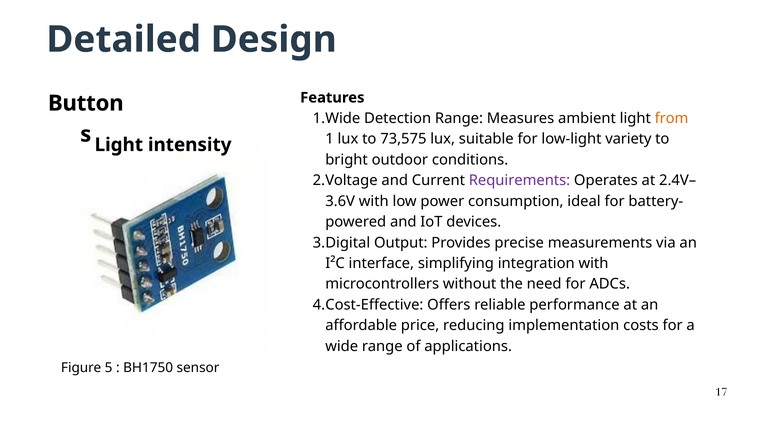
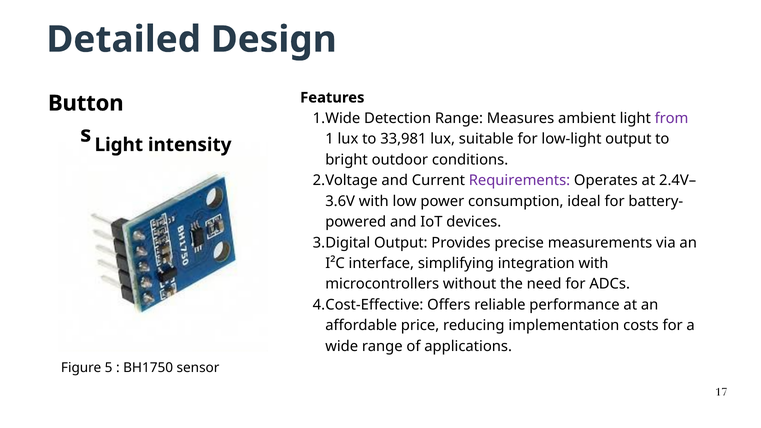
from colour: orange -> purple (672, 118)
73,575: 73,575 -> 33,981 (403, 139)
low-light variety: variety -> output (628, 139)
